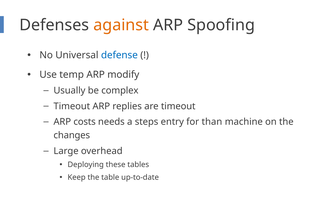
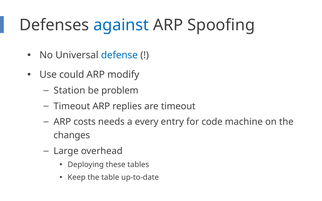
against colour: orange -> blue (121, 25)
temp: temp -> could (72, 75)
Usually: Usually -> Station (69, 91)
complex: complex -> problem (120, 91)
steps: steps -> every (147, 122)
than: than -> code (212, 122)
